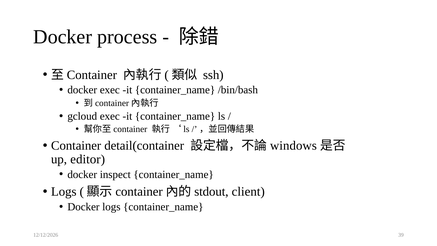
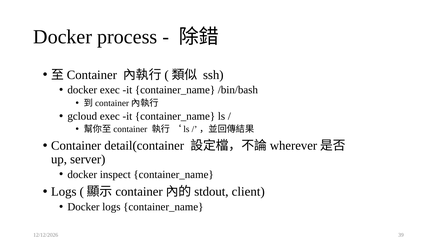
windows: windows -> wherever (293, 146)
editor: editor -> server (88, 159)
